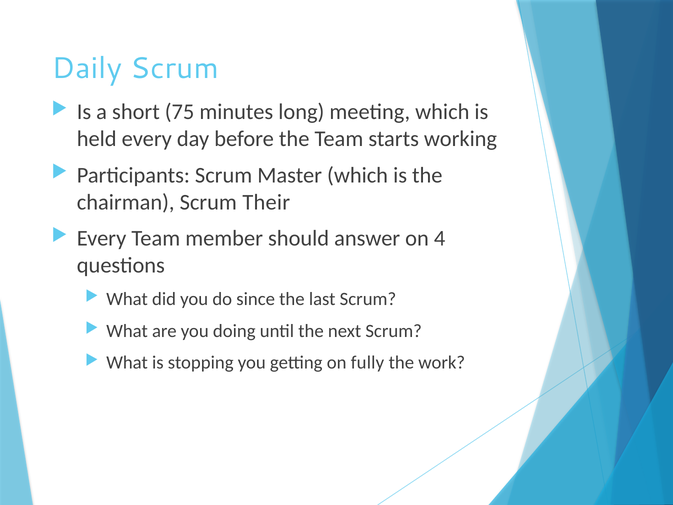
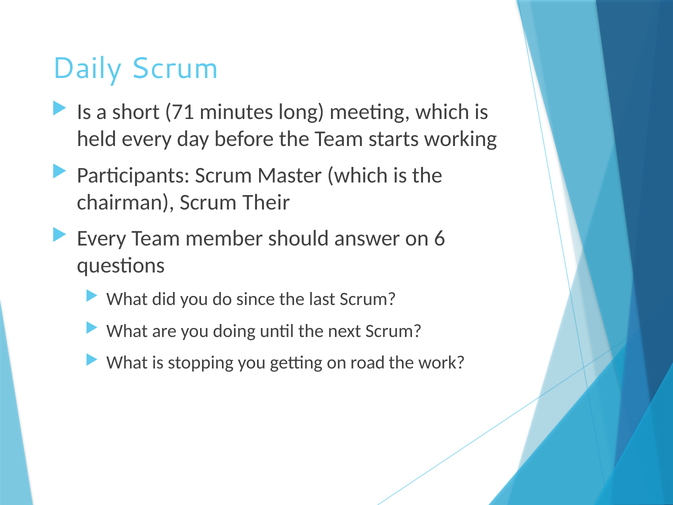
75: 75 -> 71 (180, 112)
4: 4 -> 6 (440, 238)
fully: fully -> road (368, 363)
